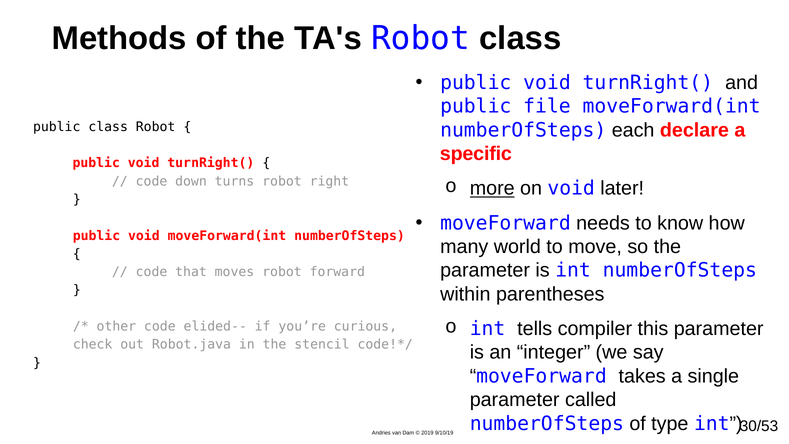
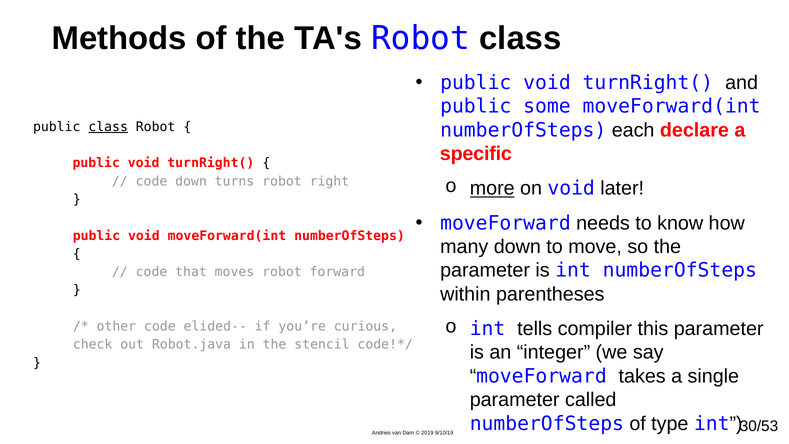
file: file -> some (547, 106)
class underline: none -> present (108, 127)
many world: world -> down (517, 247)
